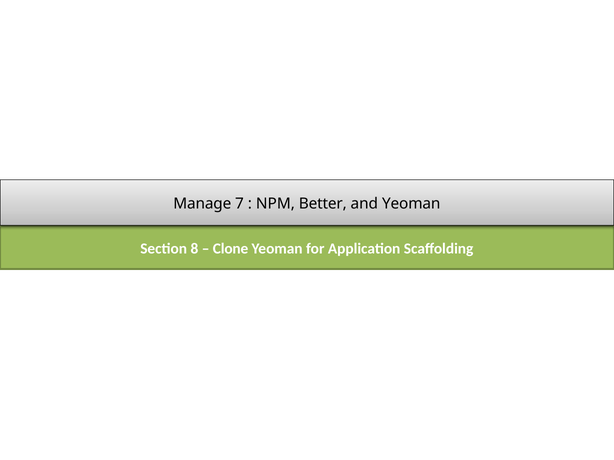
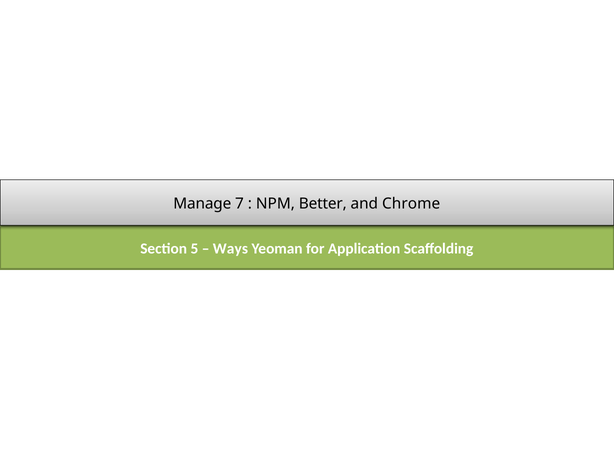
and Yeoman: Yeoman -> Chrome (411, 204)
8: 8 -> 5 (194, 249)
Clone: Clone -> Ways (230, 249)
